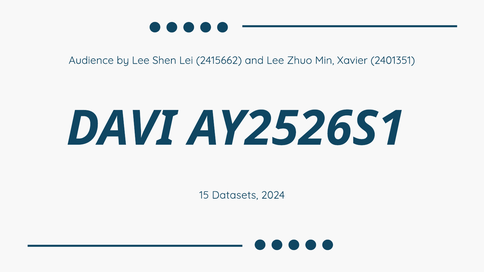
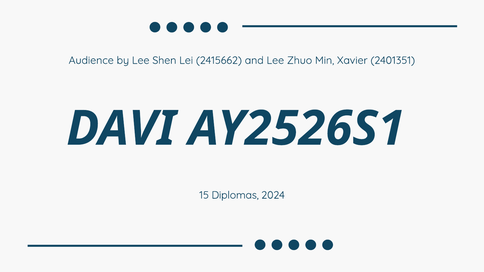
Datasets: Datasets -> Diplomas (235, 195)
